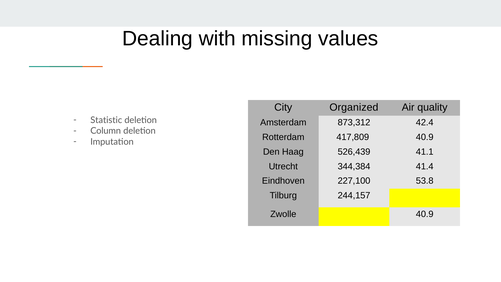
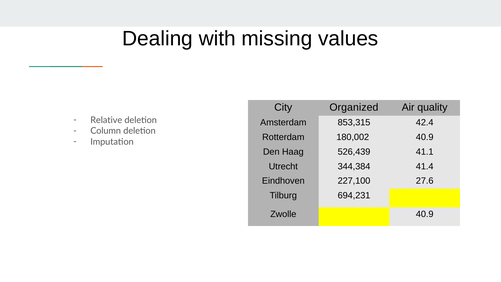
Statistic: Statistic -> Relative (106, 120)
873,312: 873,312 -> 853,315 (354, 123)
417,809: 417,809 -> 180,002 (353, 137)
53.8: 53.8 -> 27.6 (425, 181)
244,157: 244,157 -> 694,231 (354, 195)
